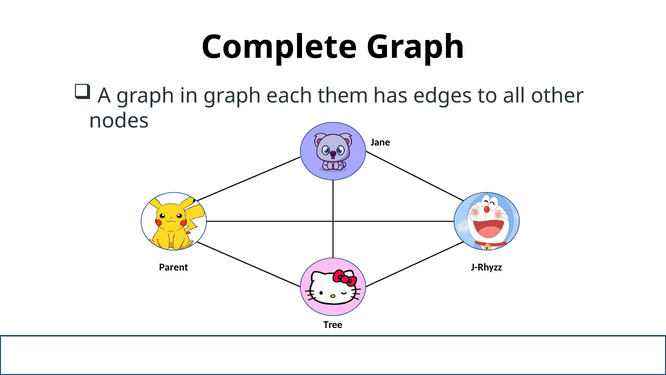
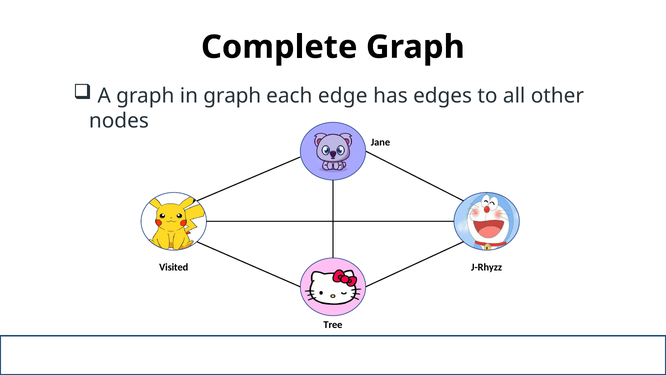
them: them -> edge (343, 96)
Parent: Parent -> Visited (174, 267)
